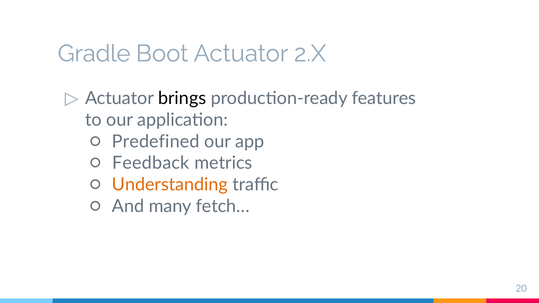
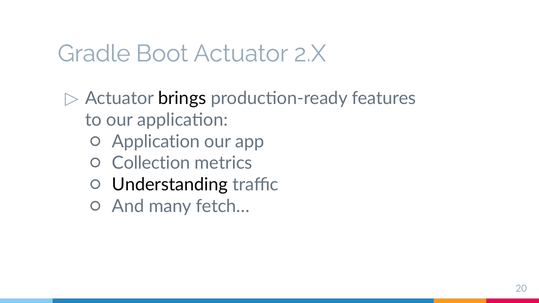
Predefined: Predefined -> Application (156, 142)
Feedback: Feedback -> Collection (151, 163)
Understanding colour: orange -> black (170, 185)
